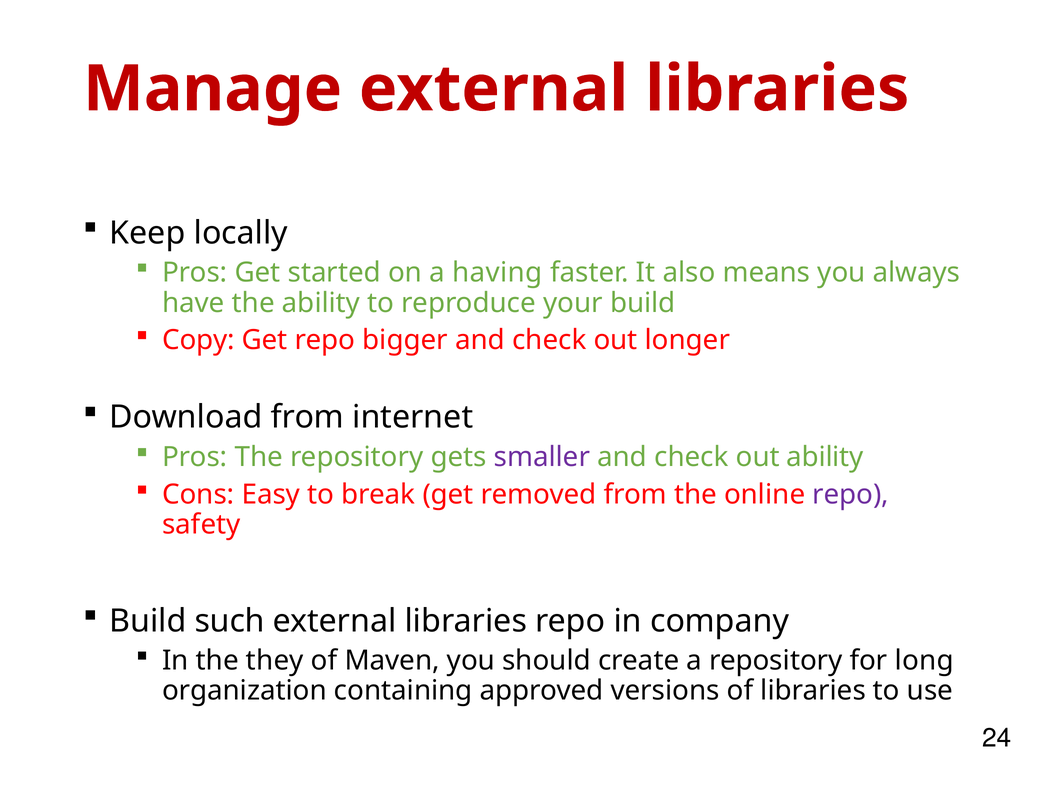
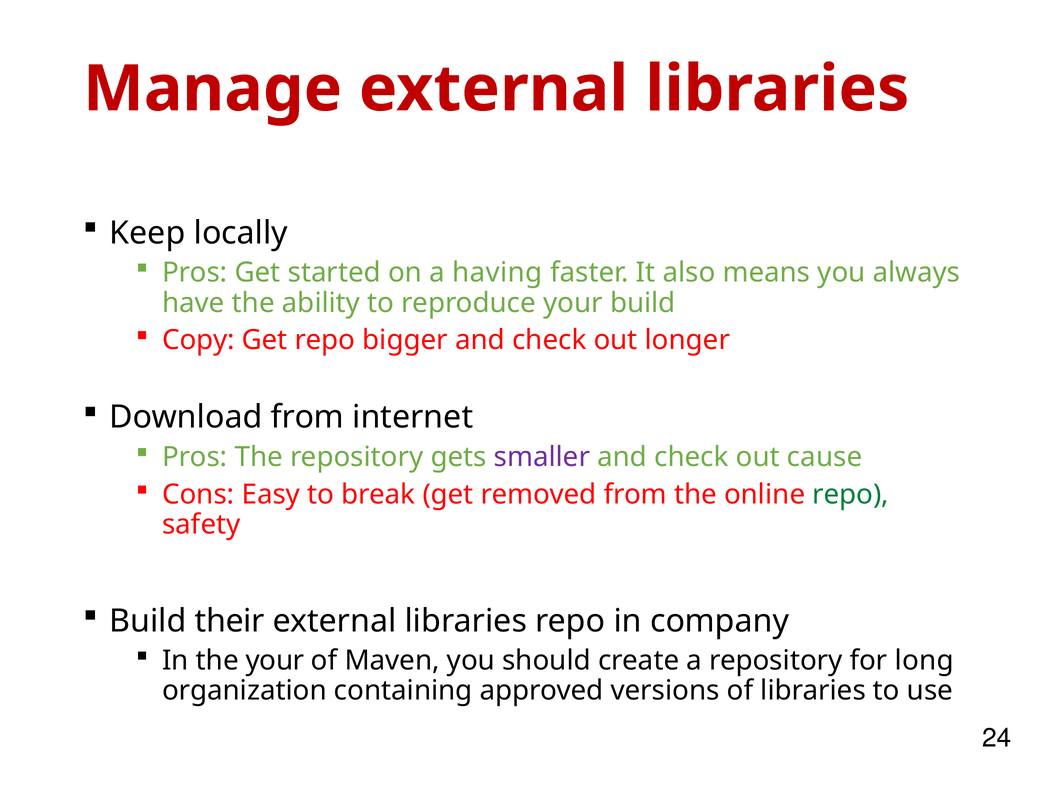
out ability: ability -> cause (825, 457)
repo colour: purple -> green (851, 495)
such: such -> their (230, 621)
the they: they -> your (275, 661)
